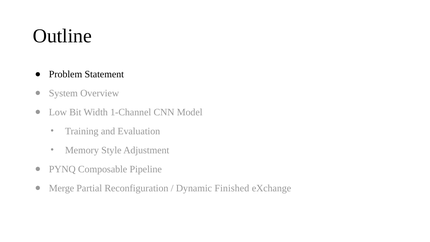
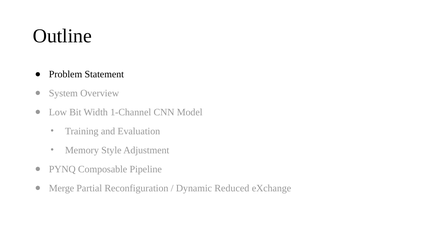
Finished: Finished -> Reduced (232, 188)
